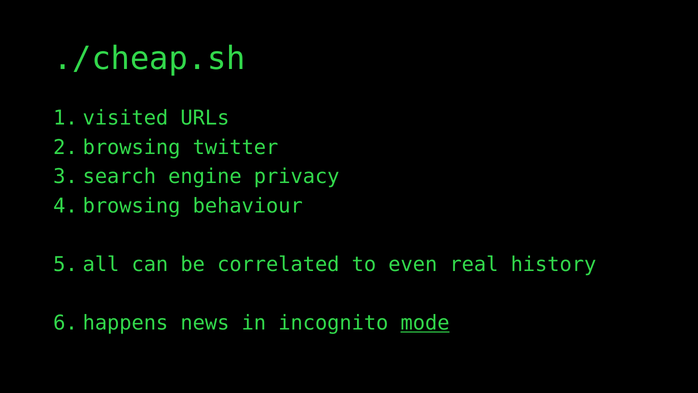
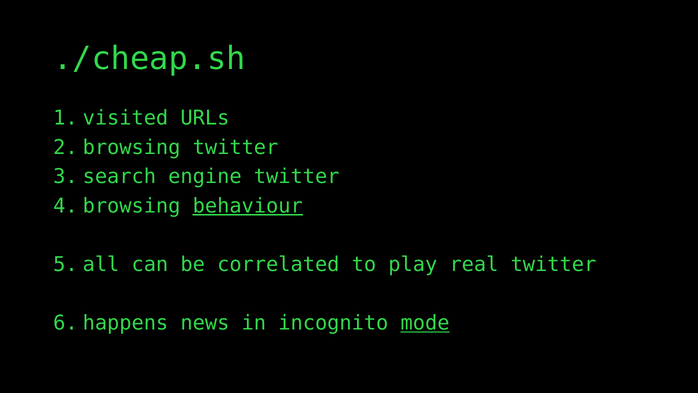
engine privacy: privacy -> twitter (297, 177)
behaviour underline: none -> present (248, 206)
even: even -> play (413, 264)
real history: history -> twitter (553, 264)
